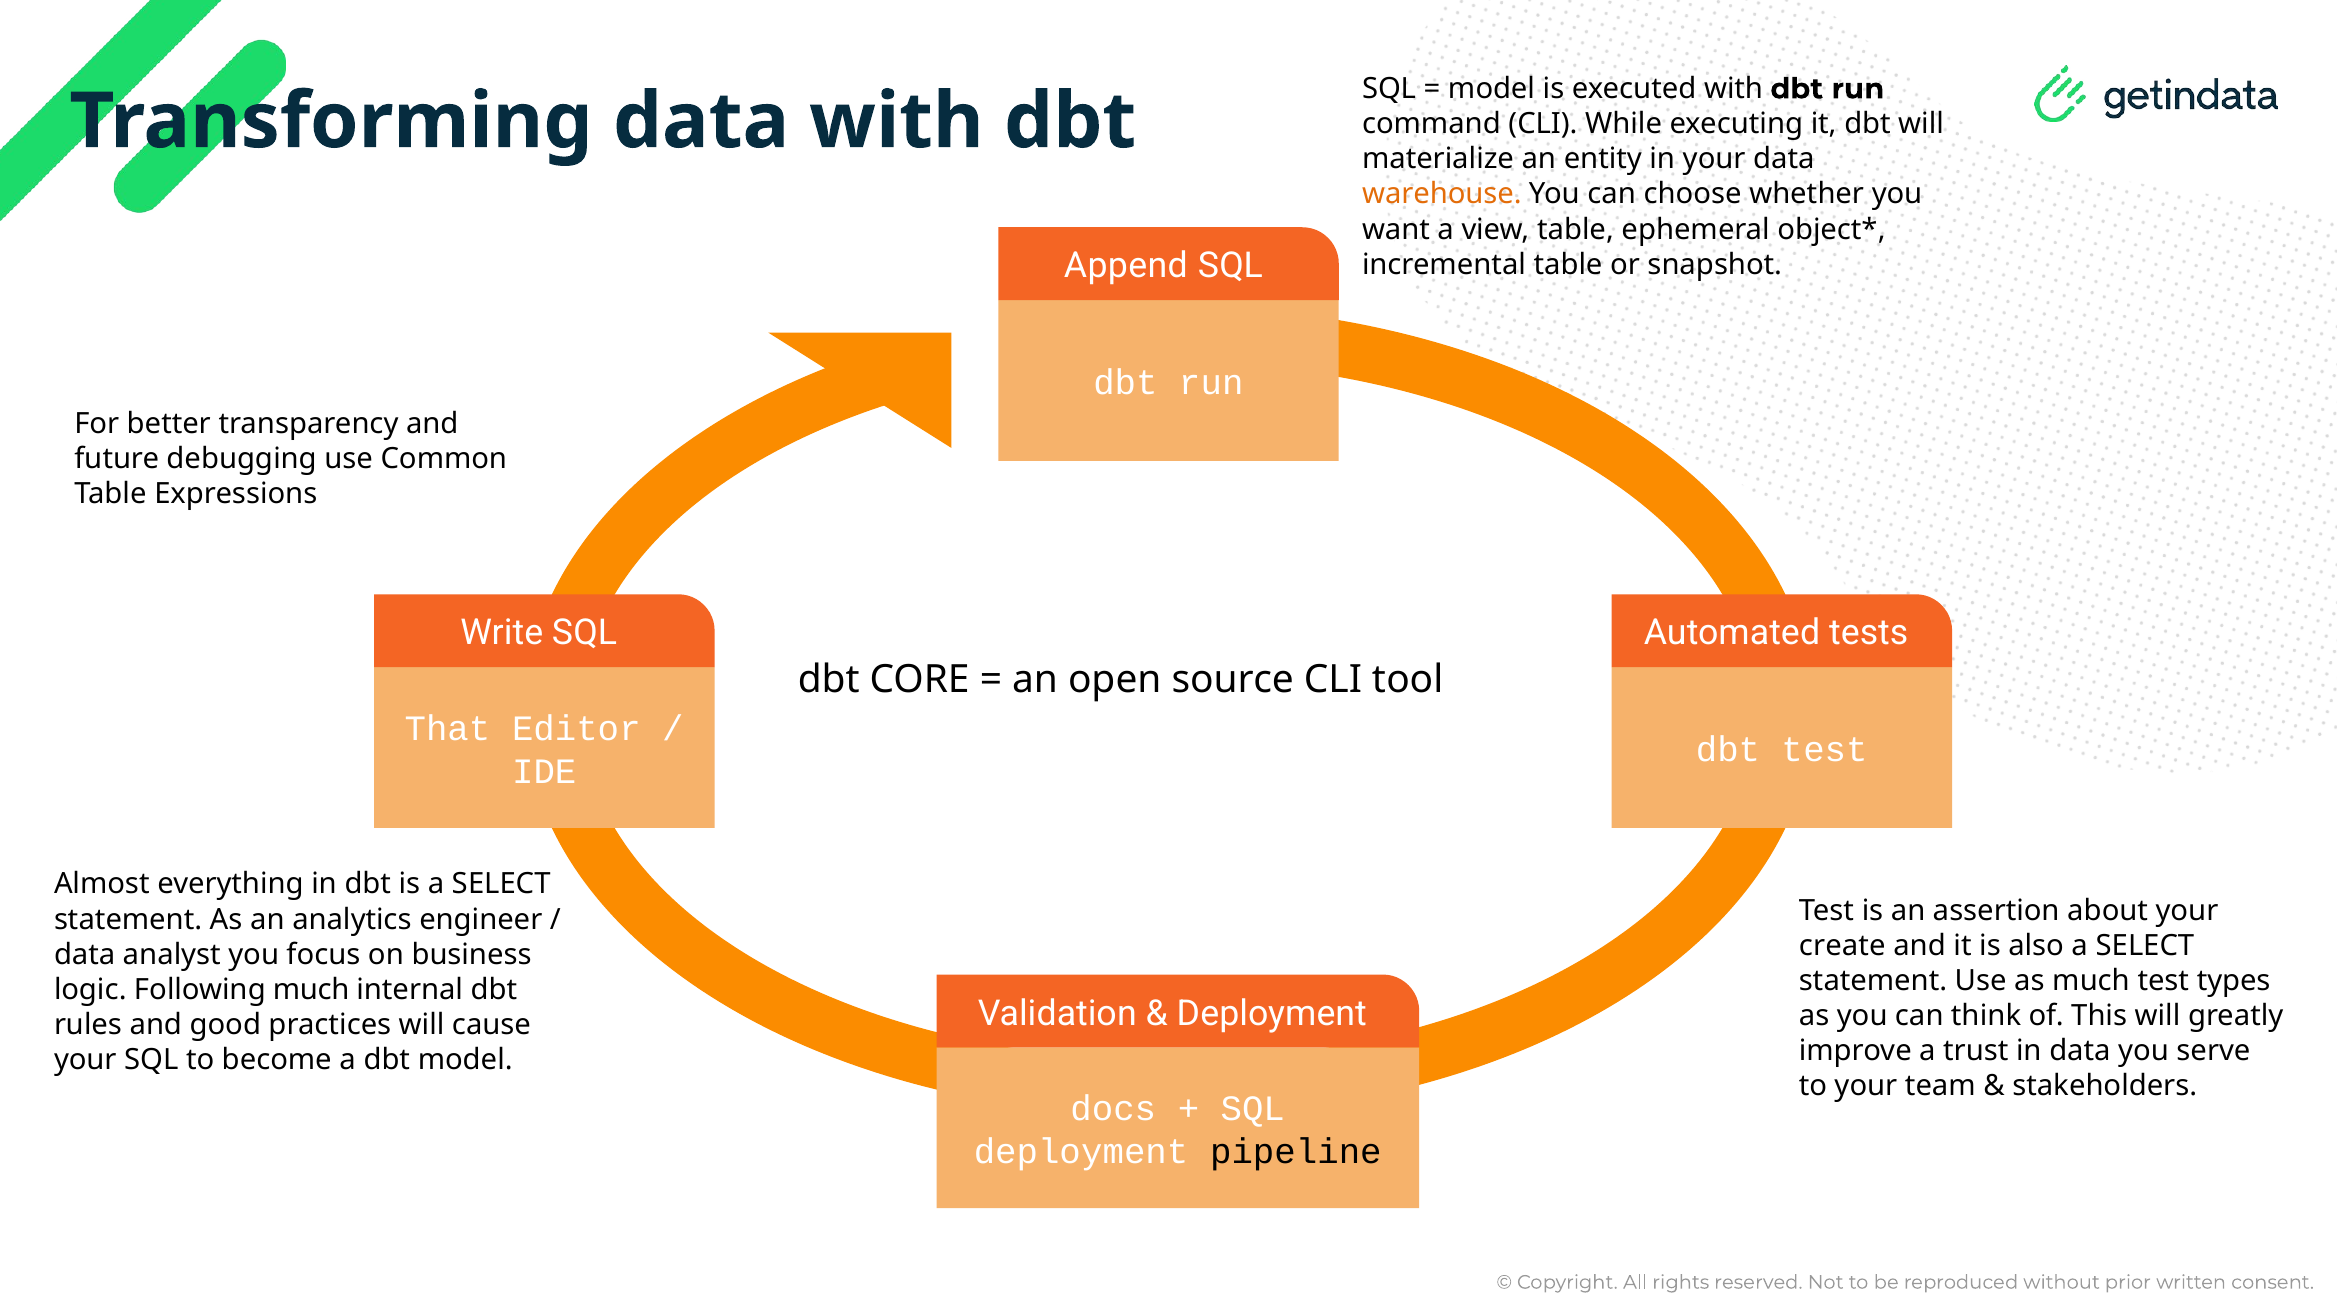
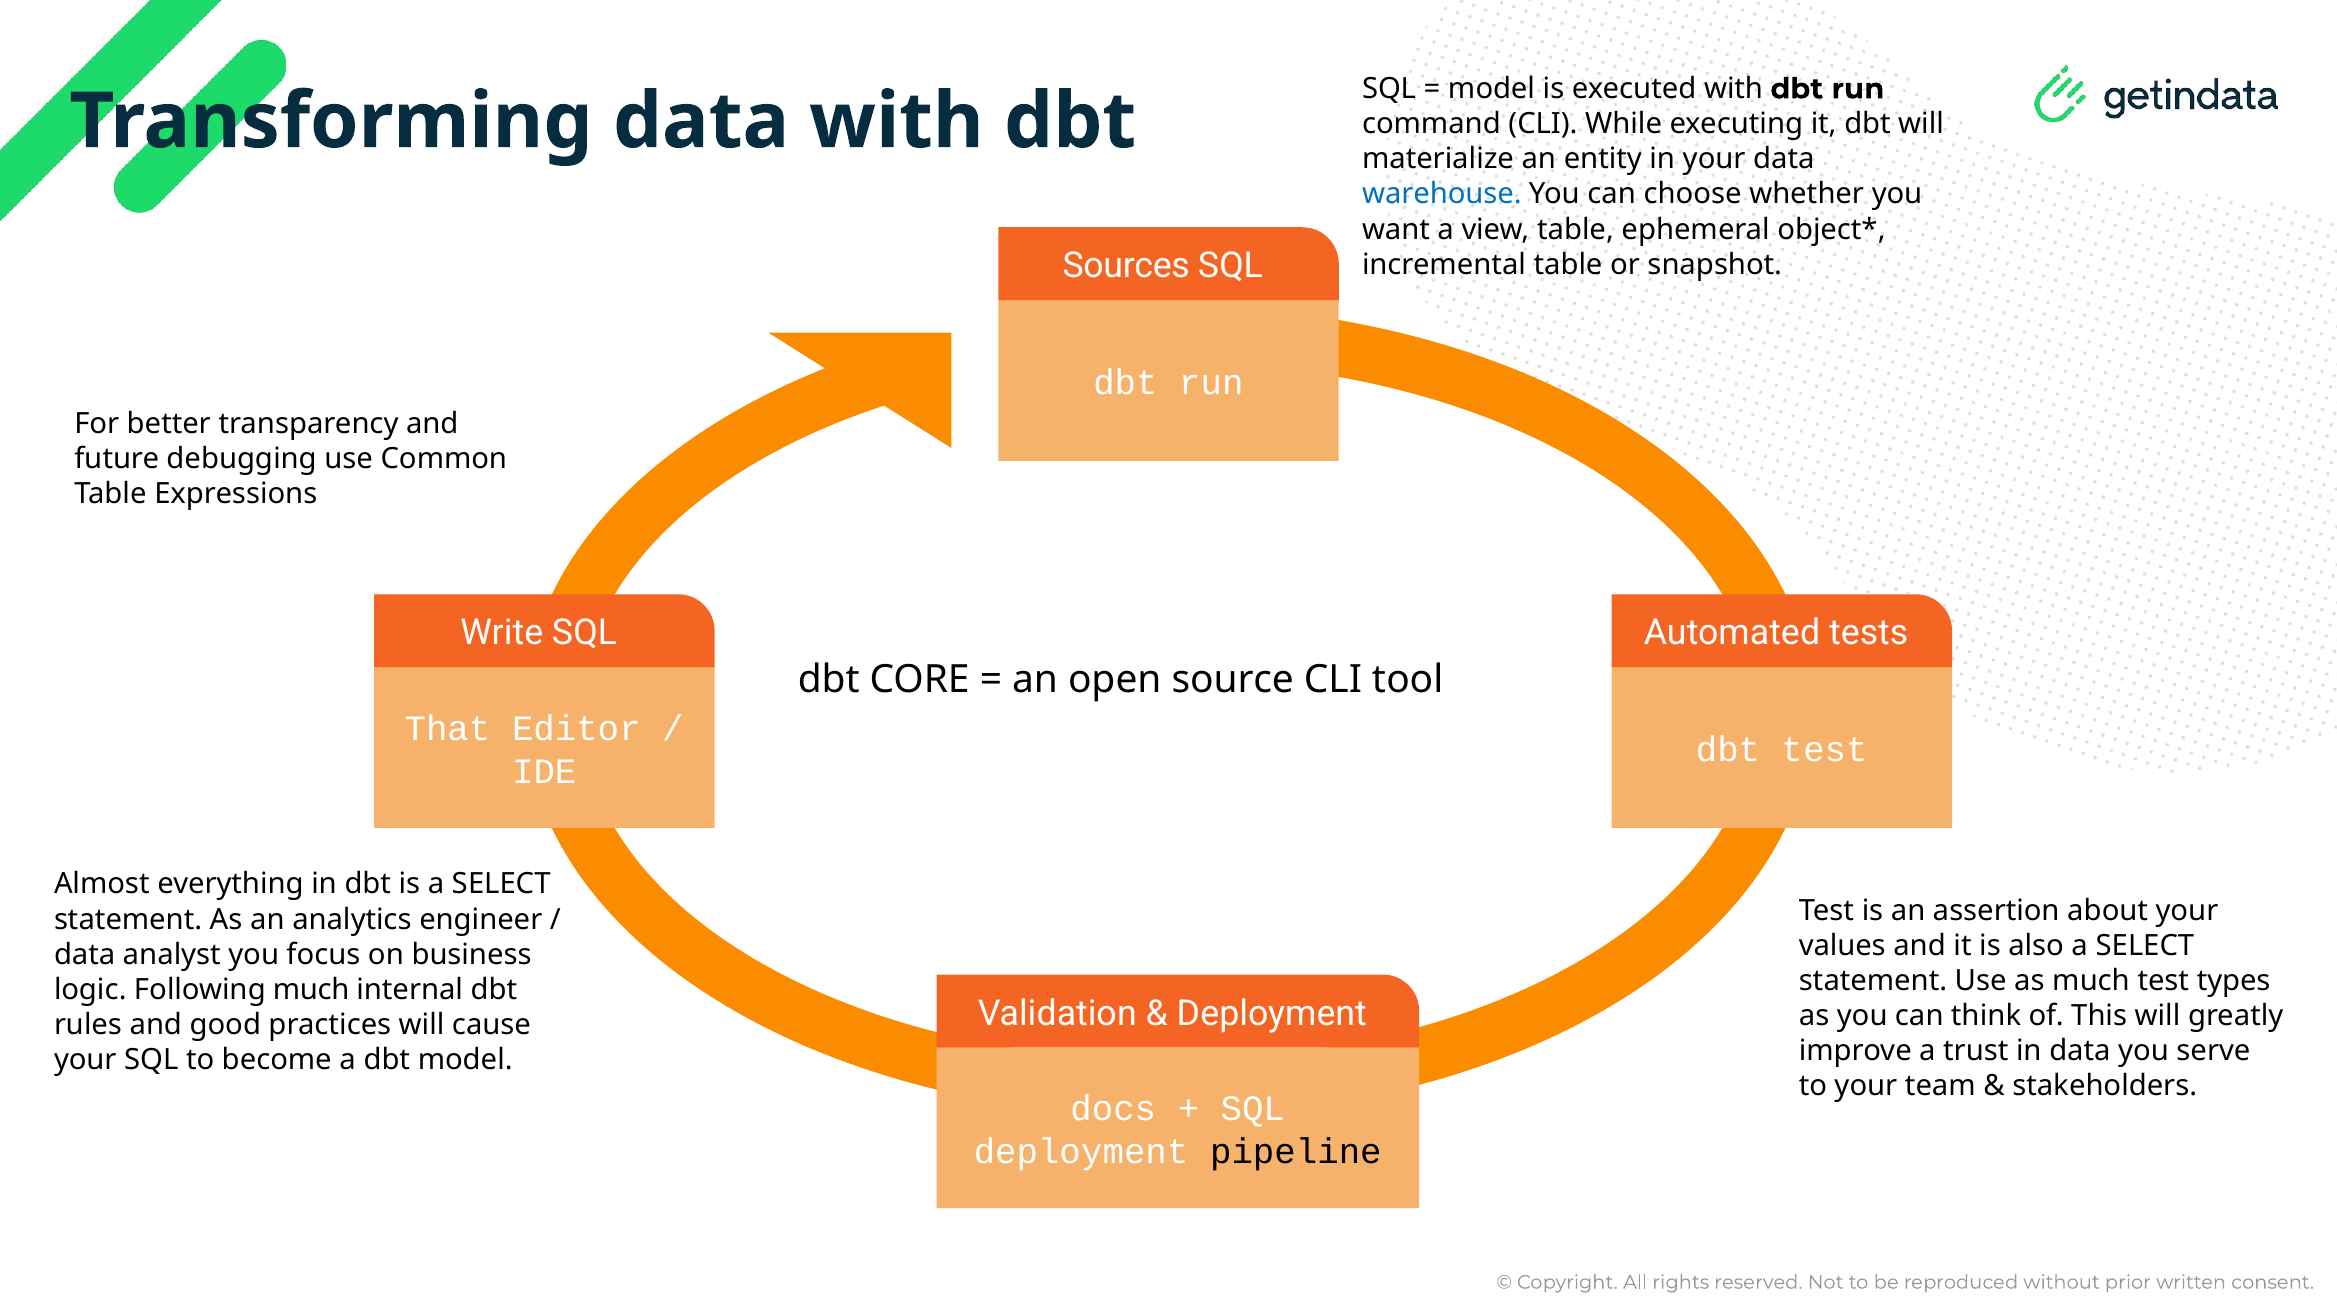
warehouse colour: orange -> blue (1442, 194)
Append: Append -> Sources (1126, 266)
create: create -> values (1842, 946)
